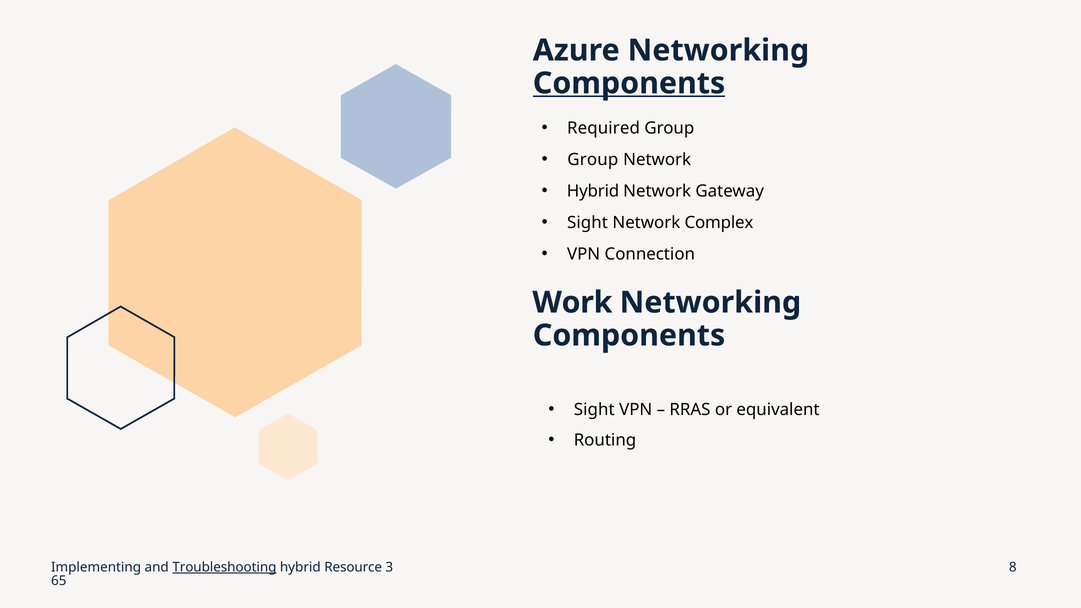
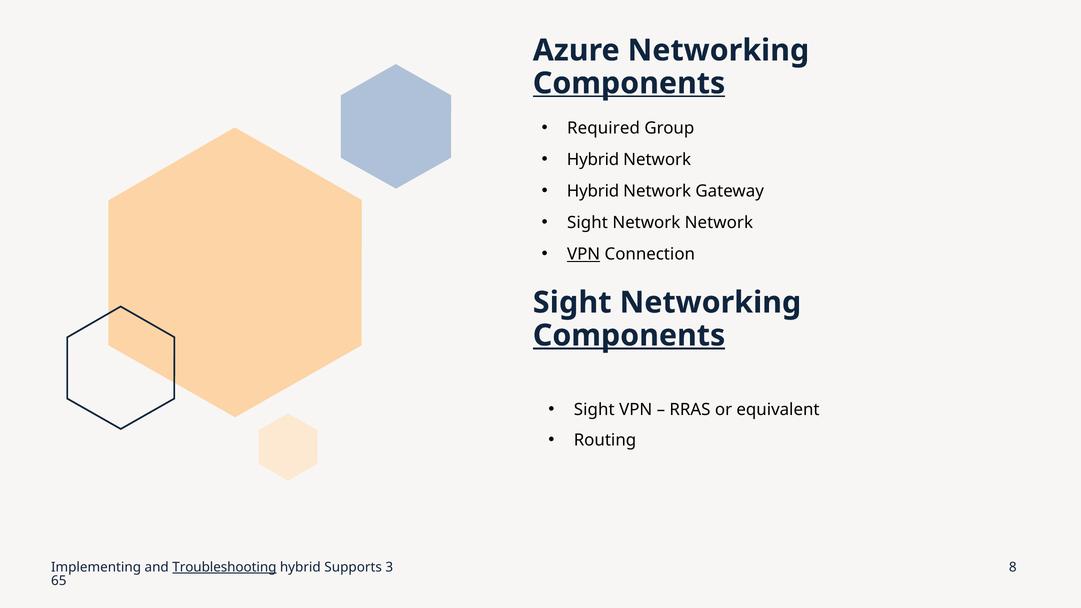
Group: Group -> Hybrid (593, 160)
Network Complex: Complex -> Network (719, 223)
VPN underline: none -> present (584, 254)
Work: Work -> Sight (572, 303)
Components underline: none -> present (629, 335)
Resource: Resource -> Supports (353, 567)
